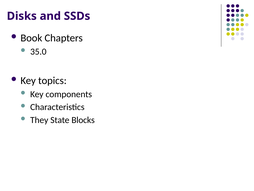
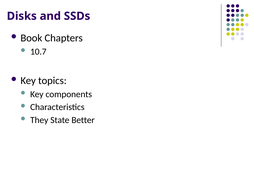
35.0: 35.0 -> 10.7 (38, 52)
Blocks: Blocks -> Better (83, 120)
